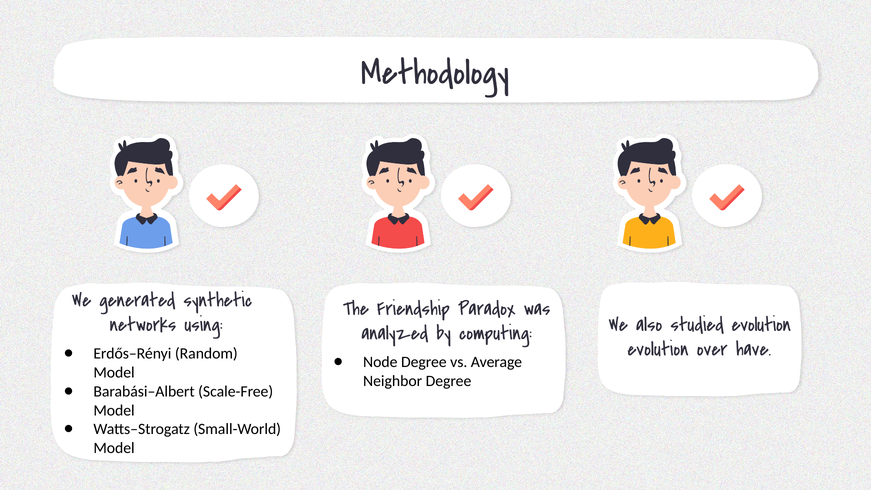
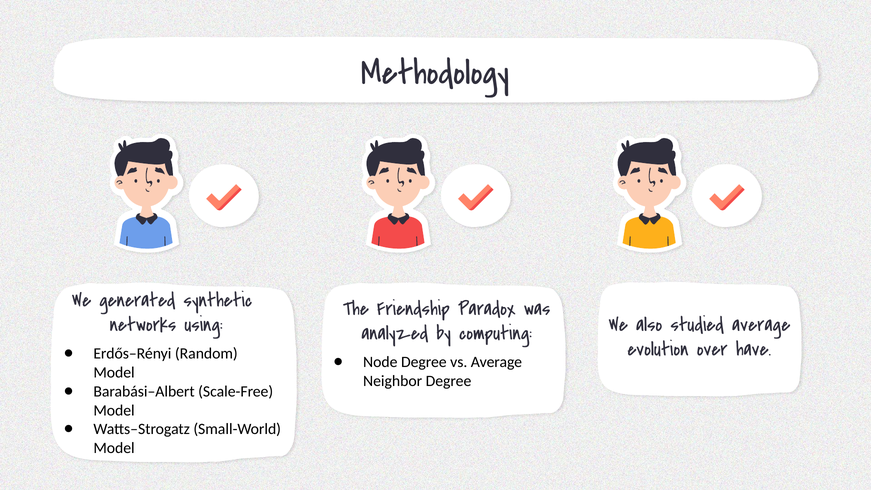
studied evolution: evolution -> average (761, 324)
